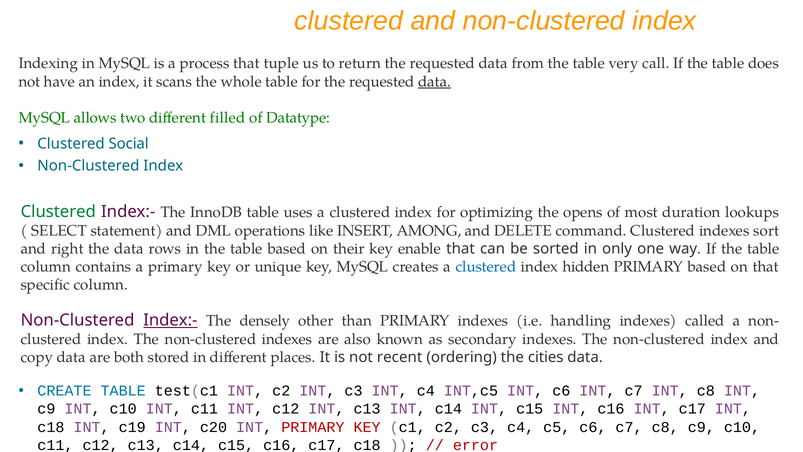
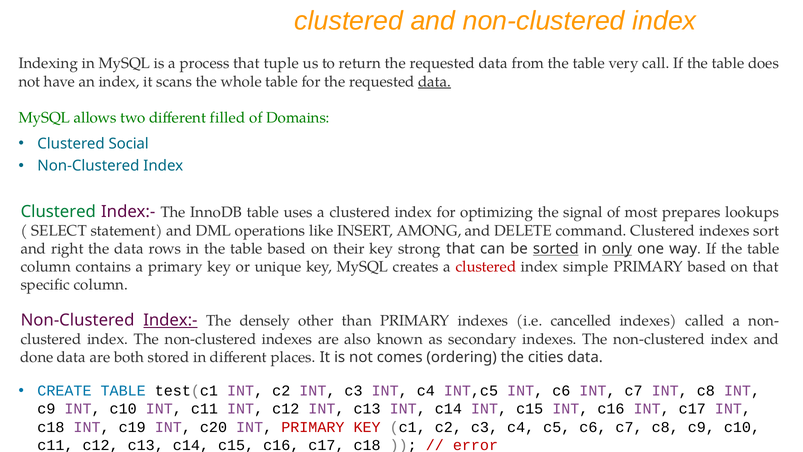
Datatype: Datatype -> Domains (298, 118)
opens: opens -> signal (583, 212)
duration: duration -> prepares (691, 212)
enable: enable -> strong (419, 249)
sorted underline: none -> present (556, 249)
only underline: none -> present (617, 249)
clustered colour: blue -> red (486, 267)
hidden: hidden -> simple (586, 267)
handling: handling -> cancelled (581, 320)
copy: copy -> done (37, 357)
recent: recent -> comes (400, 357)
